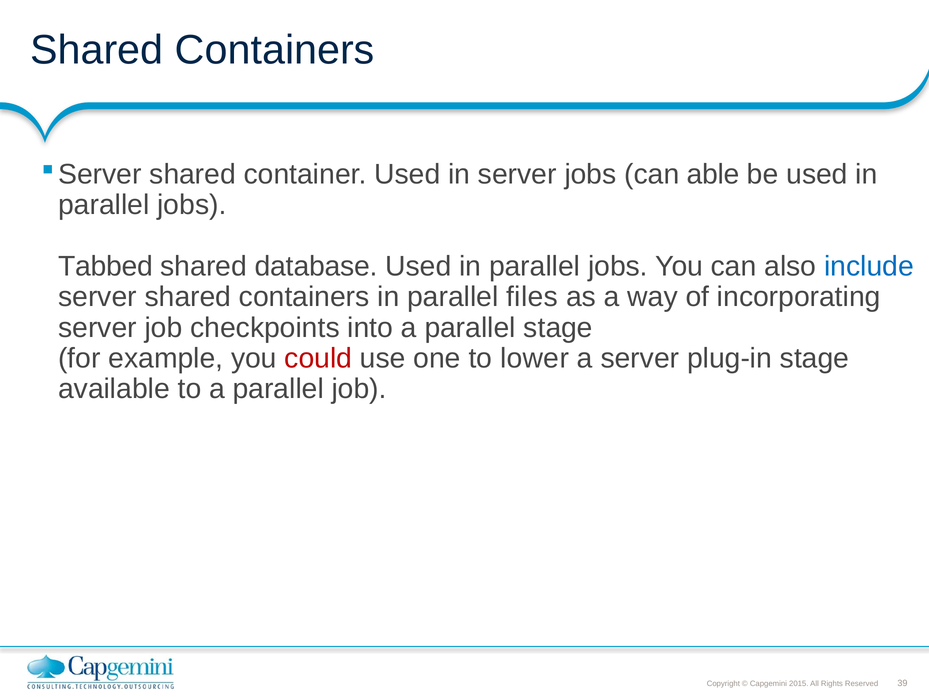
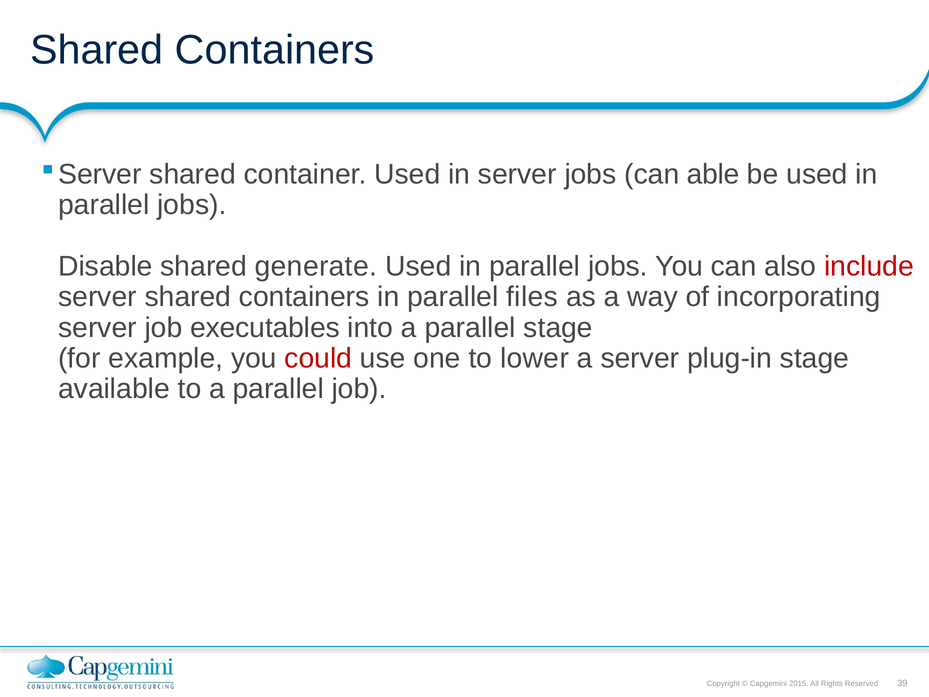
Tabbed: Tabbed -> Disable (105, 266)
database: database -> generate (316, 266)
include colour: blue -> red (869, 266)
checkpoints: checkpoints -> executables (265, 328)
